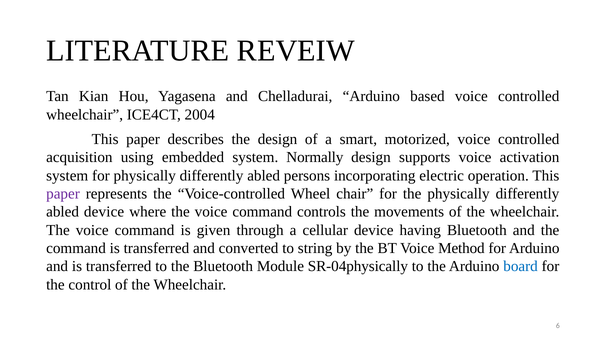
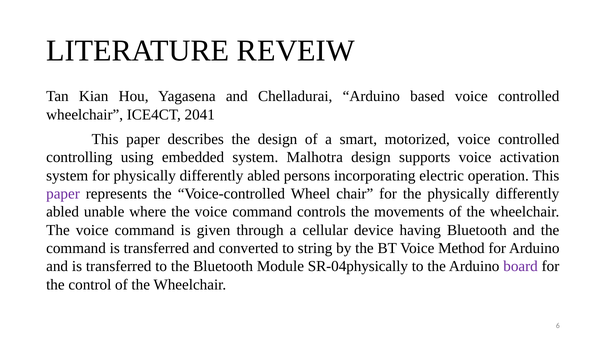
2004: 2004 -> 2041 (200, 115)
acquisition: acquisition -> controlling (79, 157)
Normally: Normally -> Malhotra (315, 157)
abled device: device -> unable (104, 212)
board colour: blue -> purple (521, 266)
